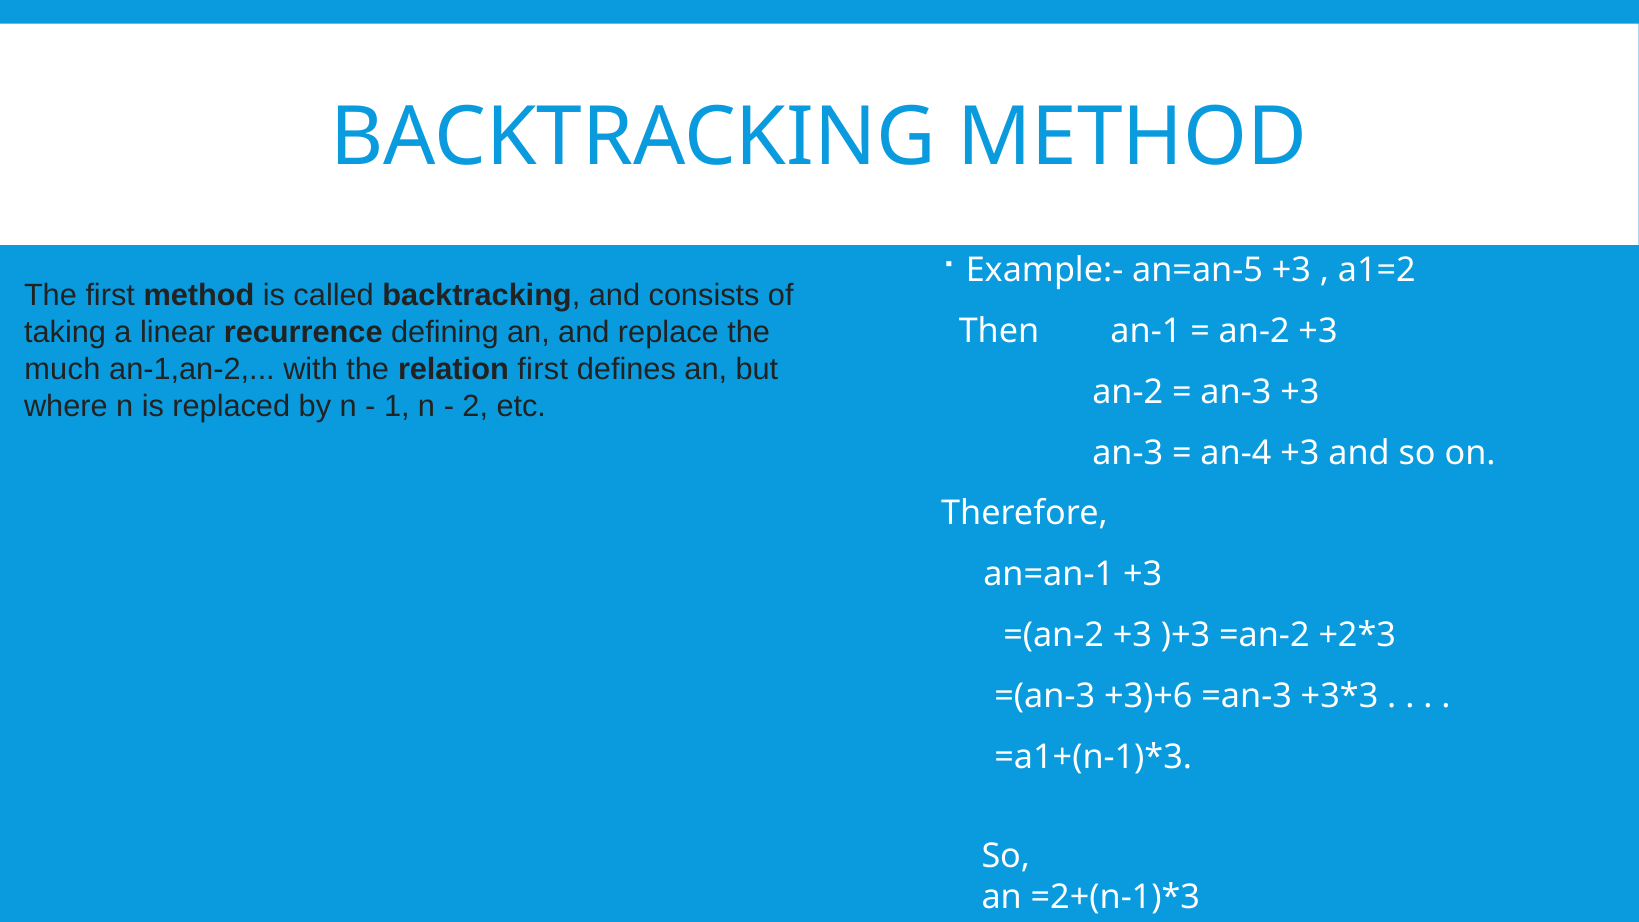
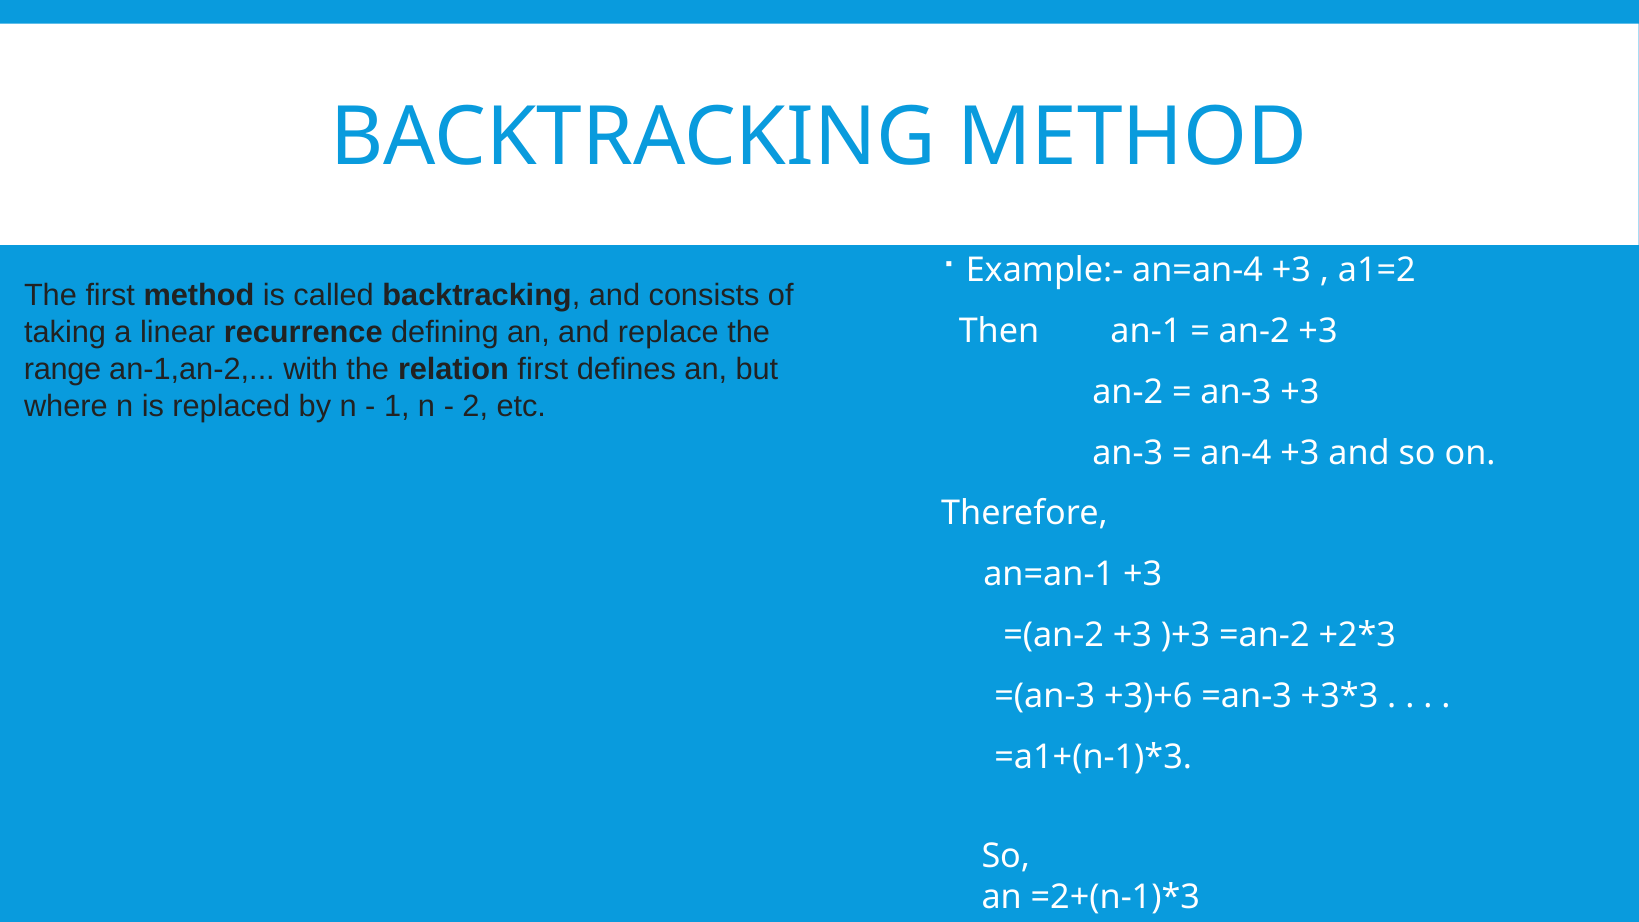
an=an-5: an=an-5 -> an=an-4 (1198, 270)
much: much -> range (63, 370)
